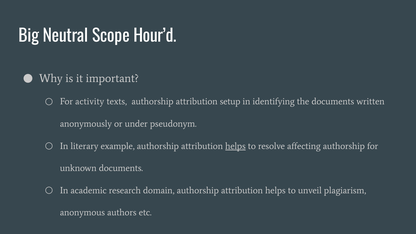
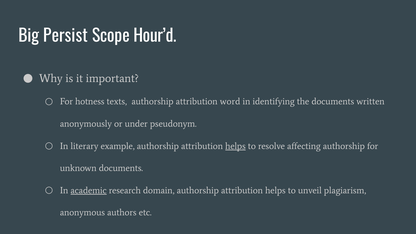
Neutral: Neutral -> Persist (65, 36)
activity: activity -> hotness (90, 102)
setup: setup -> word (230, 102)
academic underline: none -> present (89, 190)
